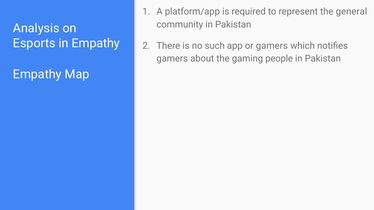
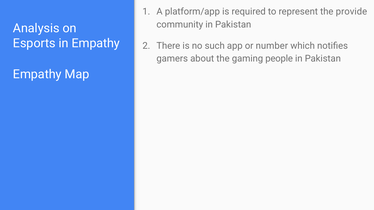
general: general -> provide (351, 12)
or gamers: gamers -> number (272, 46)
